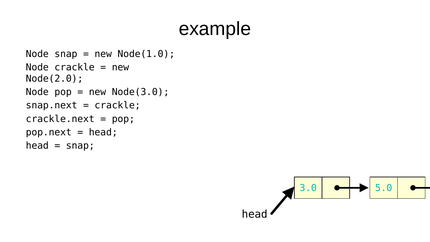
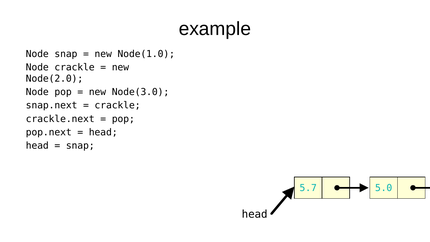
3.0: 3.0 -> 5.7 (308, 188)
